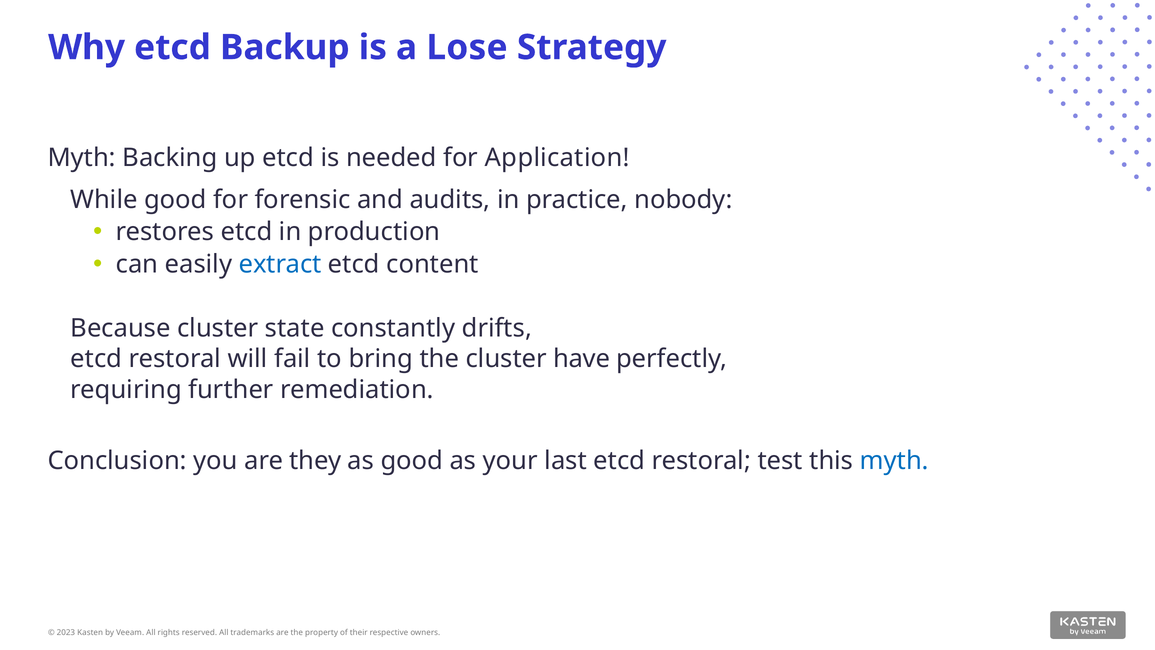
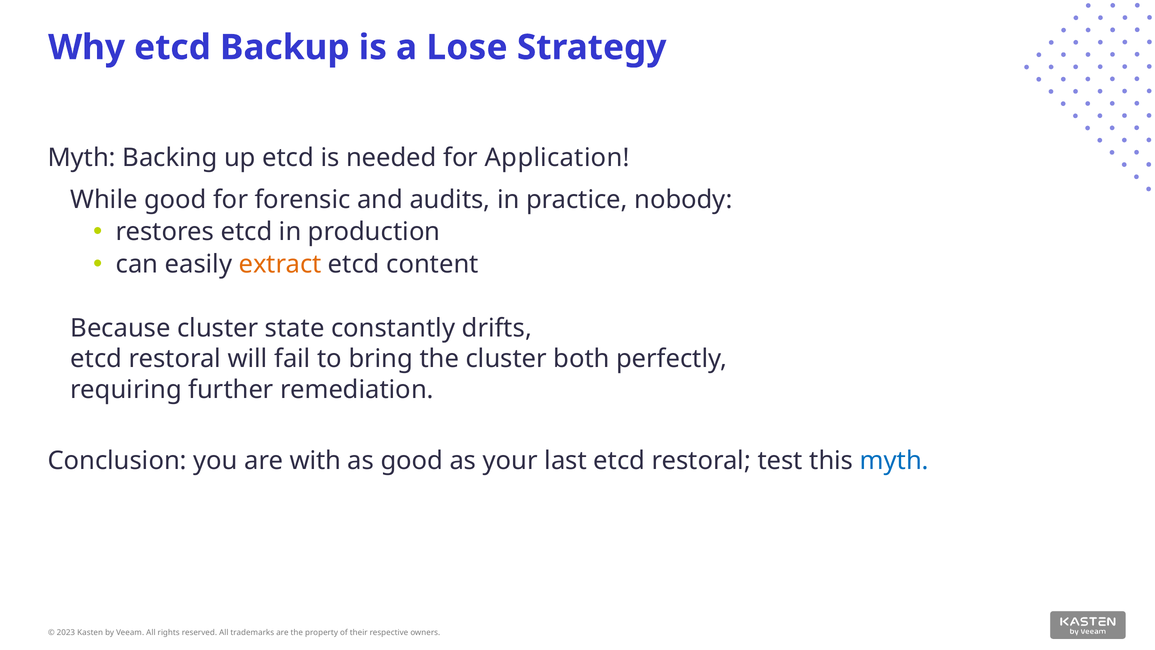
extract colour: blue -> orange (280, 265)
have: have -> both (582, 359)
they: they -> with (315, 461)
